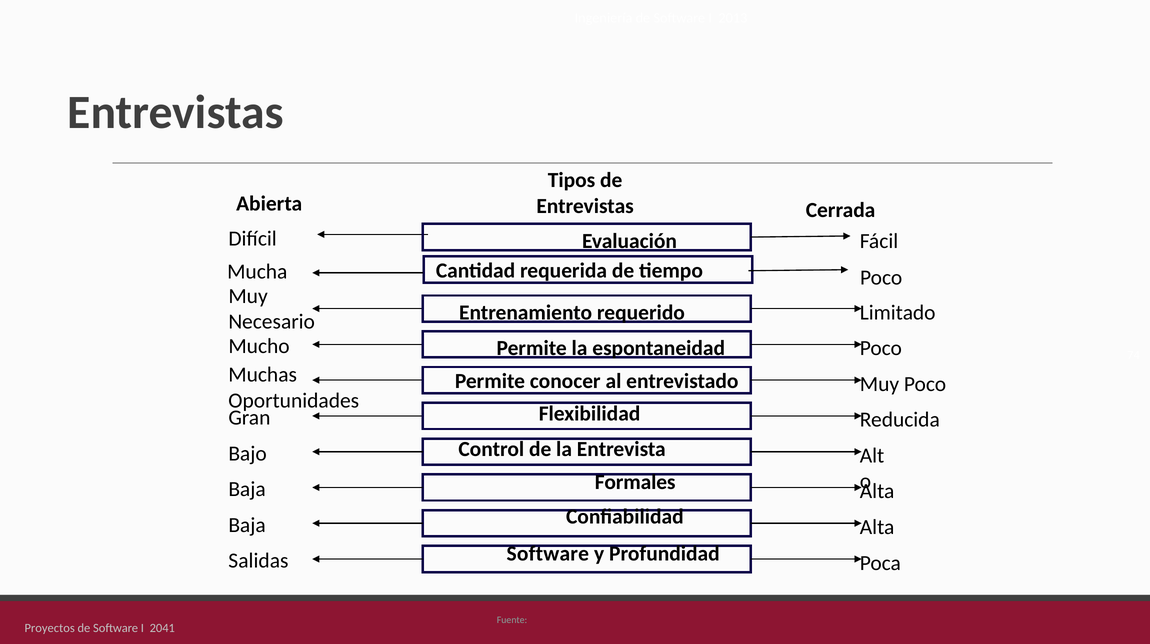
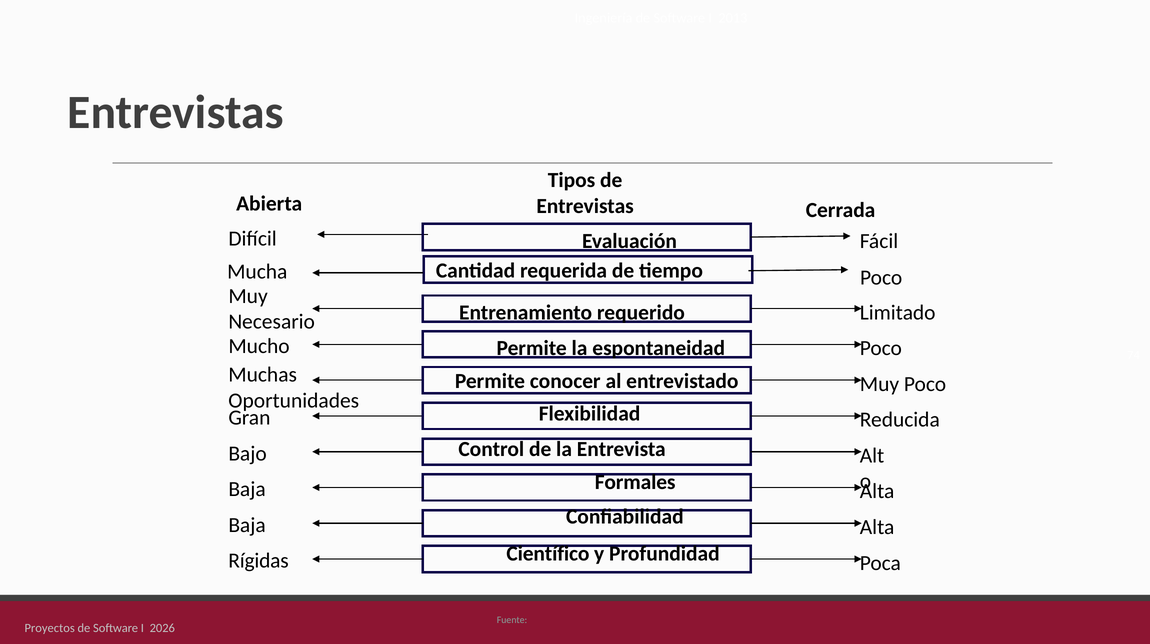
Software: Software -> Científico (548, 554)
Salidas: Salidas -> Rígidas (259, 561)
2041: 2041 -> 2026 (162, 628)
